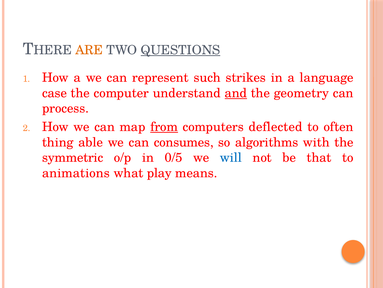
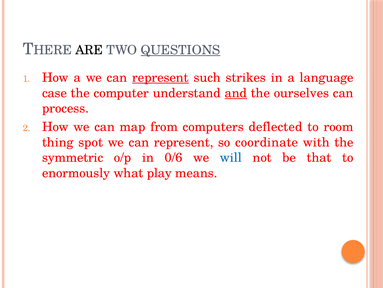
ARE colour: orange -> black (89, 50)
represent underline: none -> present (160, 77)
geometry: geometry -> ourselves (301, 93)
from underline: present -> none (164, 127)
often: often -> room (339, 127)
able: able -> spot (91, 142)
consumes: consumes -> represent (184, 142)
algorithms: algorithms -> coordinate (267, 142)
0/5: 0/5 -> 0/6 (174, 157)
animations: animations -> enormously (76, 173)
